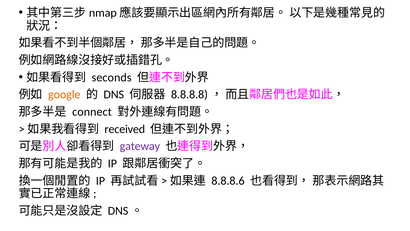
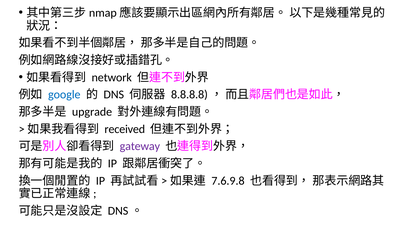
seconds: seconds -> network (112, 77)
google colour: orange -> blue (64, 94)
connect: connect -> upgrade (92, 112)
8.8.8.6: 8.8.8.6 -> 7.6.9.8 (228, 180)
